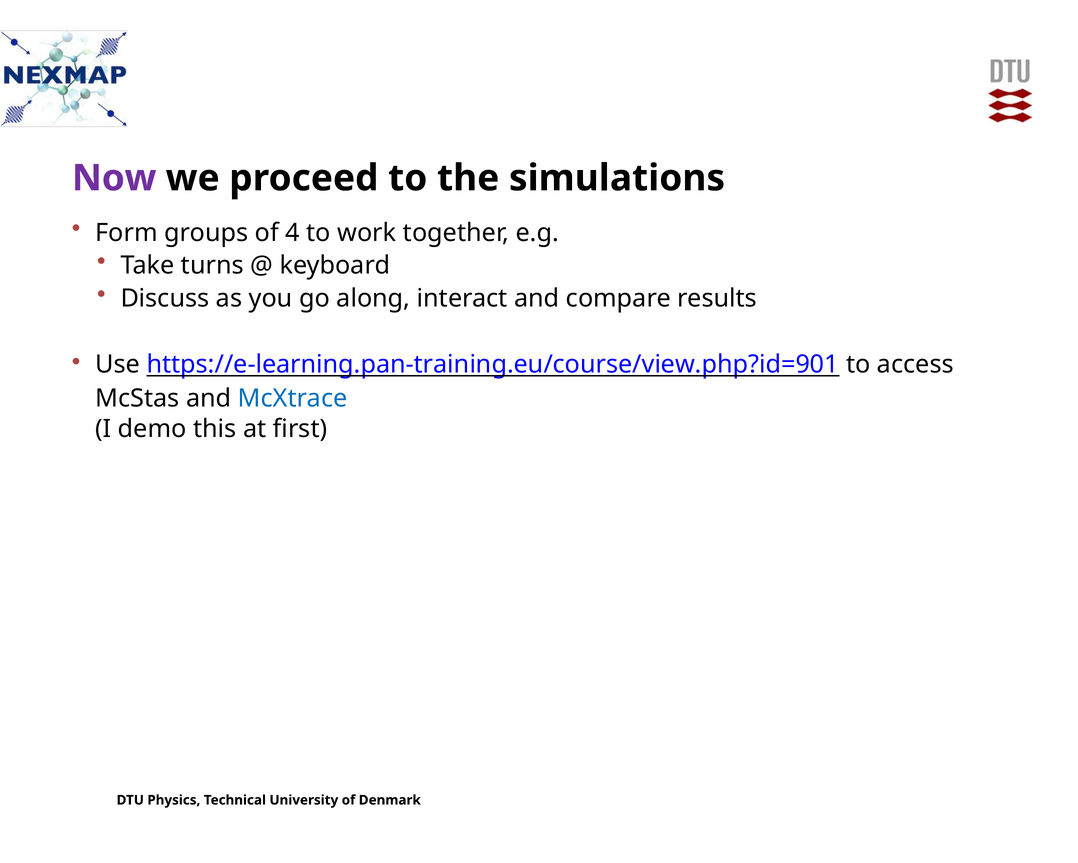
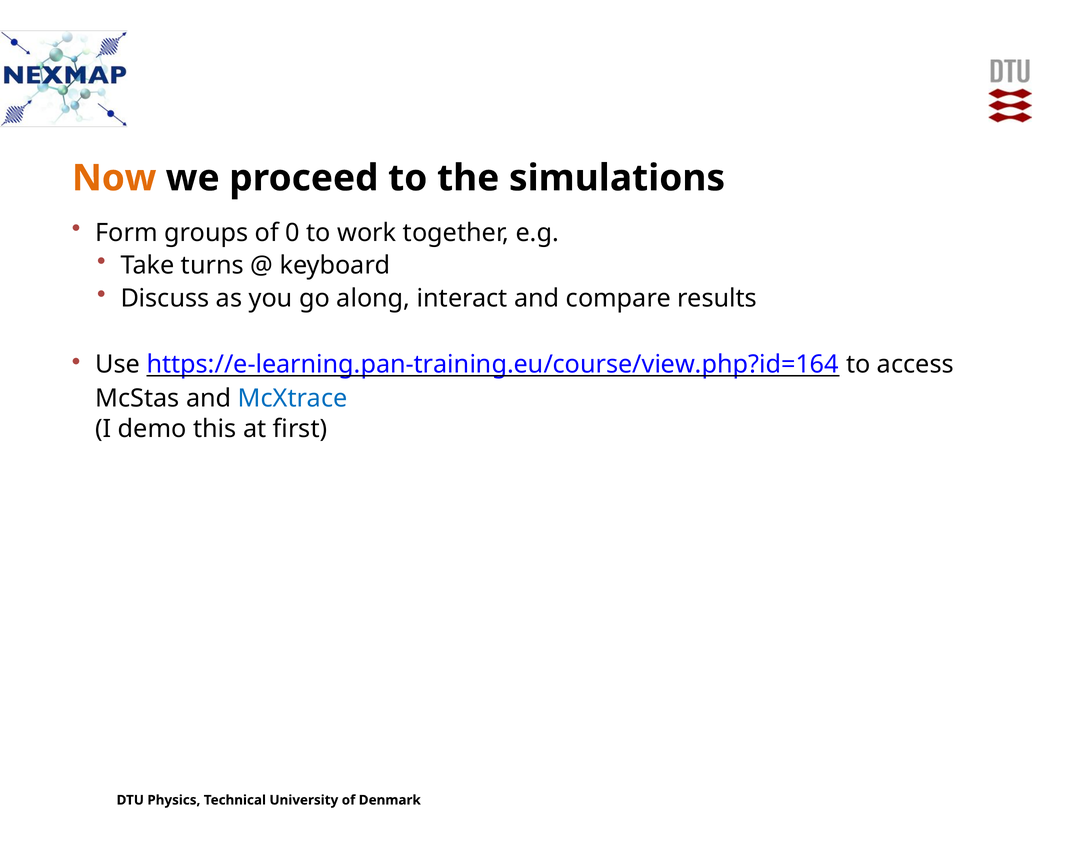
Now colour: purple -> orange (114, 178)
4: 4 -> 0 (293, 233)
https://e-learning.pan-training.eu/course/view.php?id=901: https://e-learning.pan-training.eu/course/view.php?id=901 -> https://e-learning.pan-training.eu/course/view.php?id=164 (493, 364)
